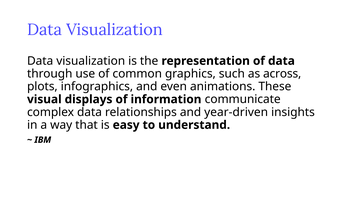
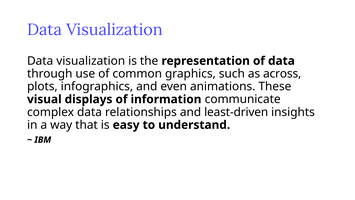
year-driven: year-driven -> least-driven (236, 112)
